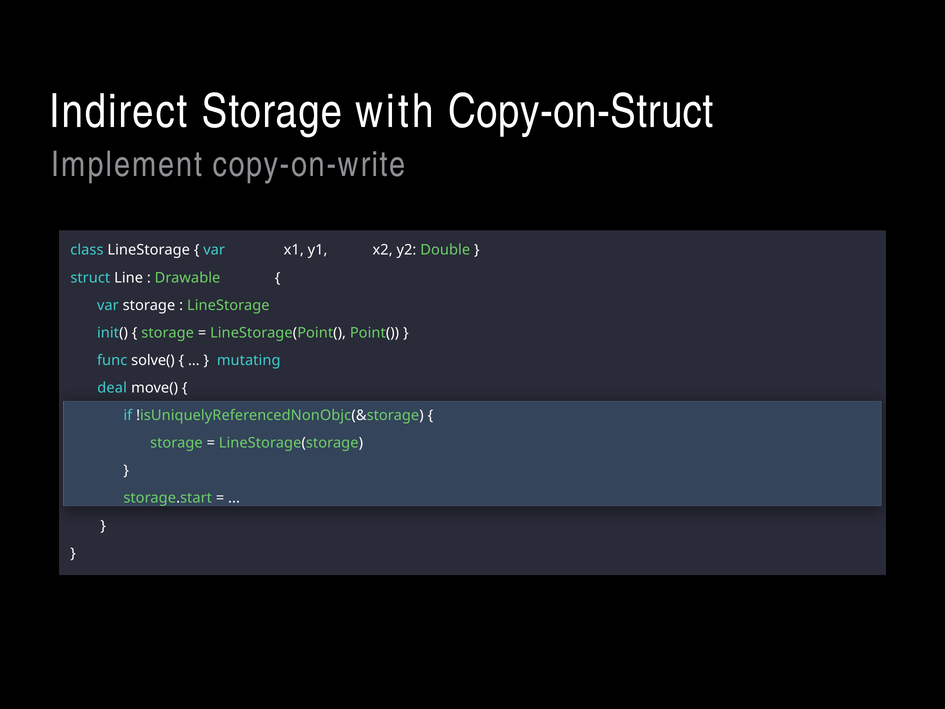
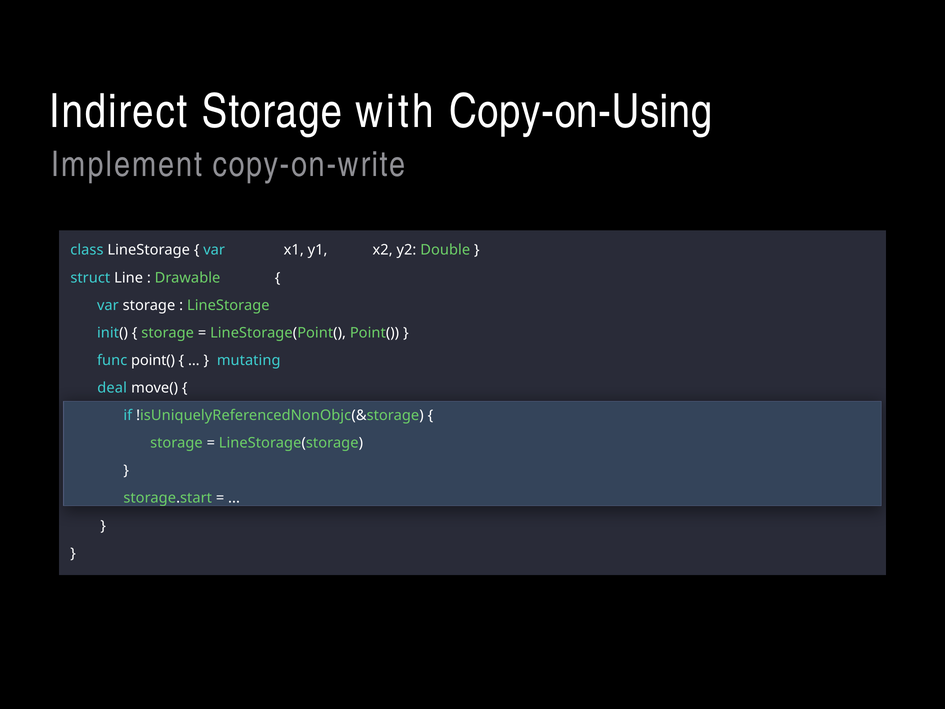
Copy-on-Struct: Copy-on-Struct -> Copy-on-Using (581, 112)
func solve(: solve( -> point( (153, 360)
